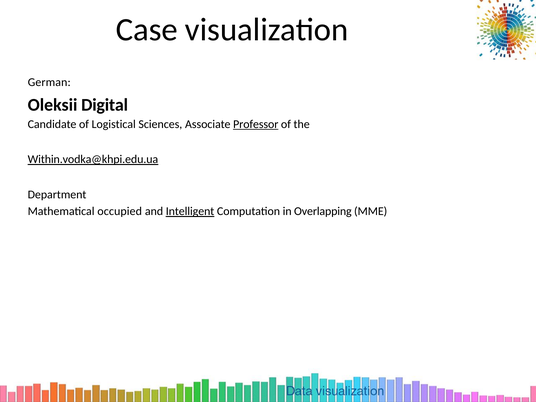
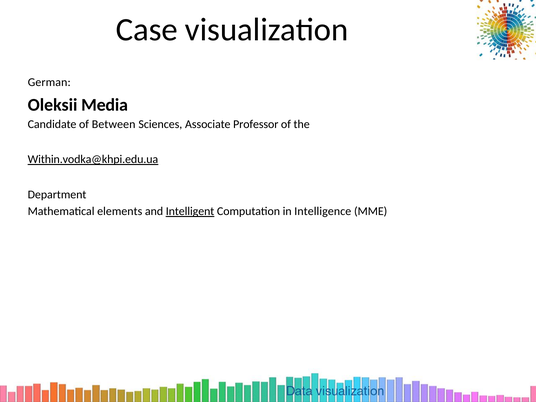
Digital: Digital -> Media (105, 105)
Logistical: Logistical -> Between (114, 124)
Professor underline: present -> none (256, 124)
occupied: occupied -> elements (120, 211)
Overlapping: Overlapping -> Intelligence (323, 211)
